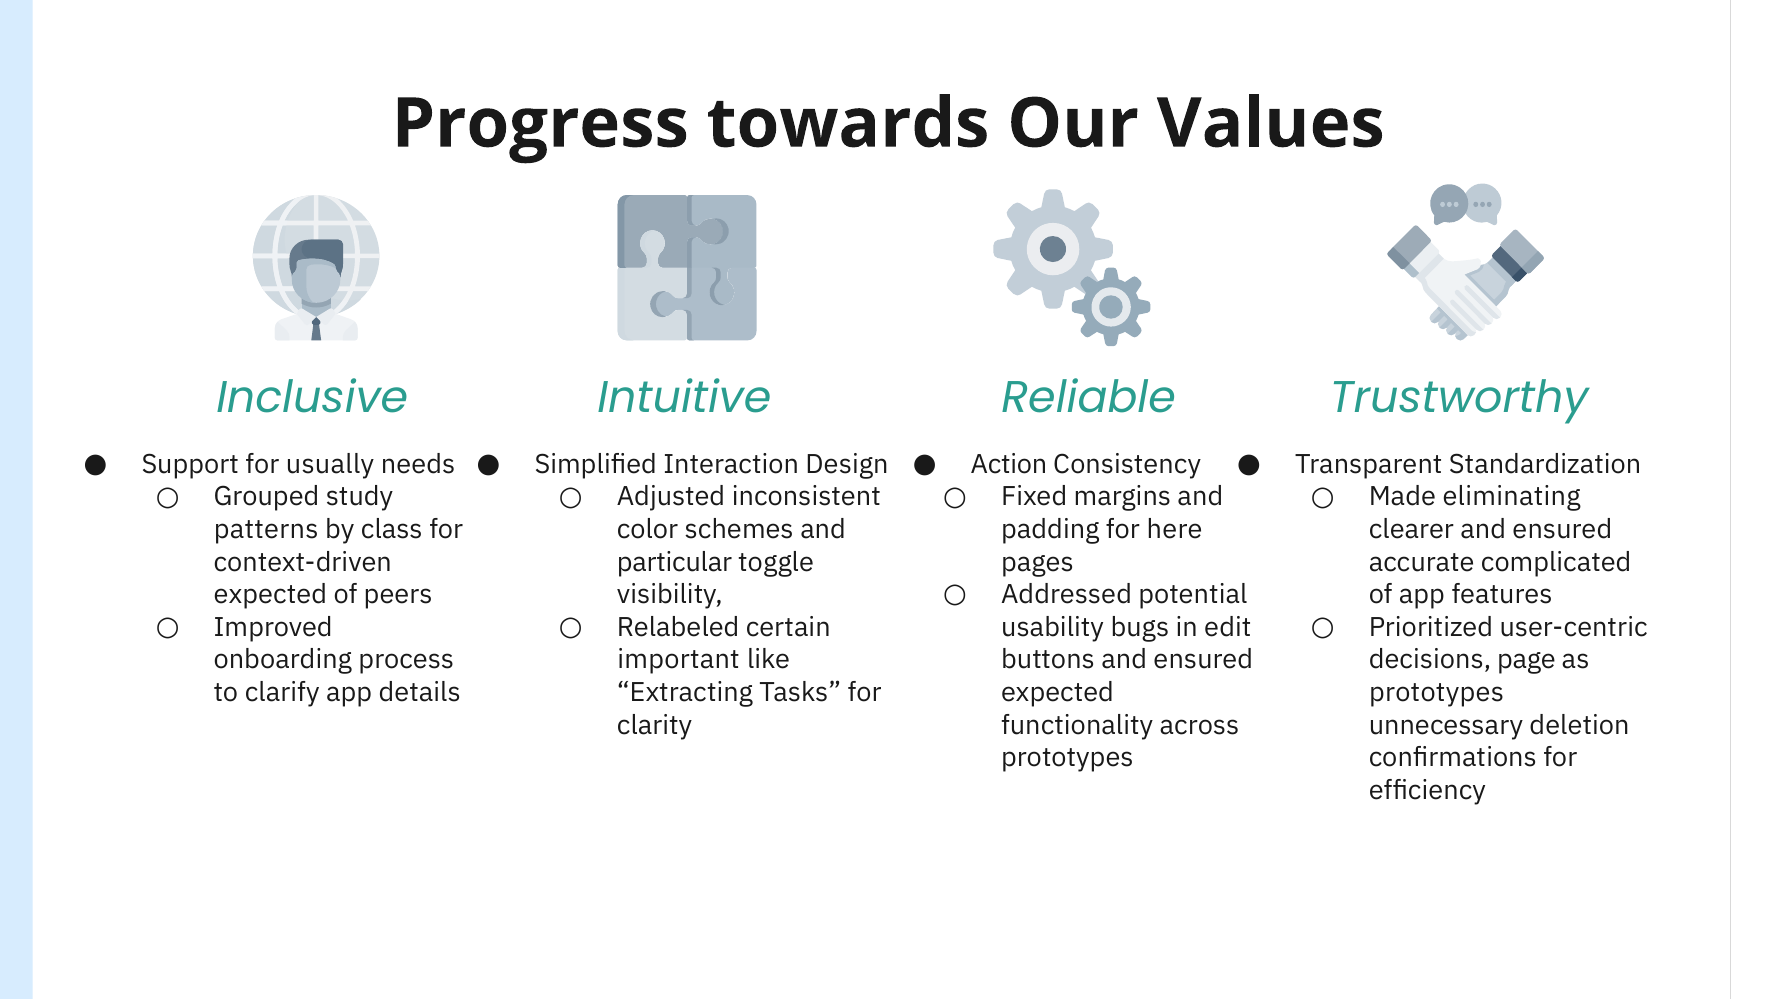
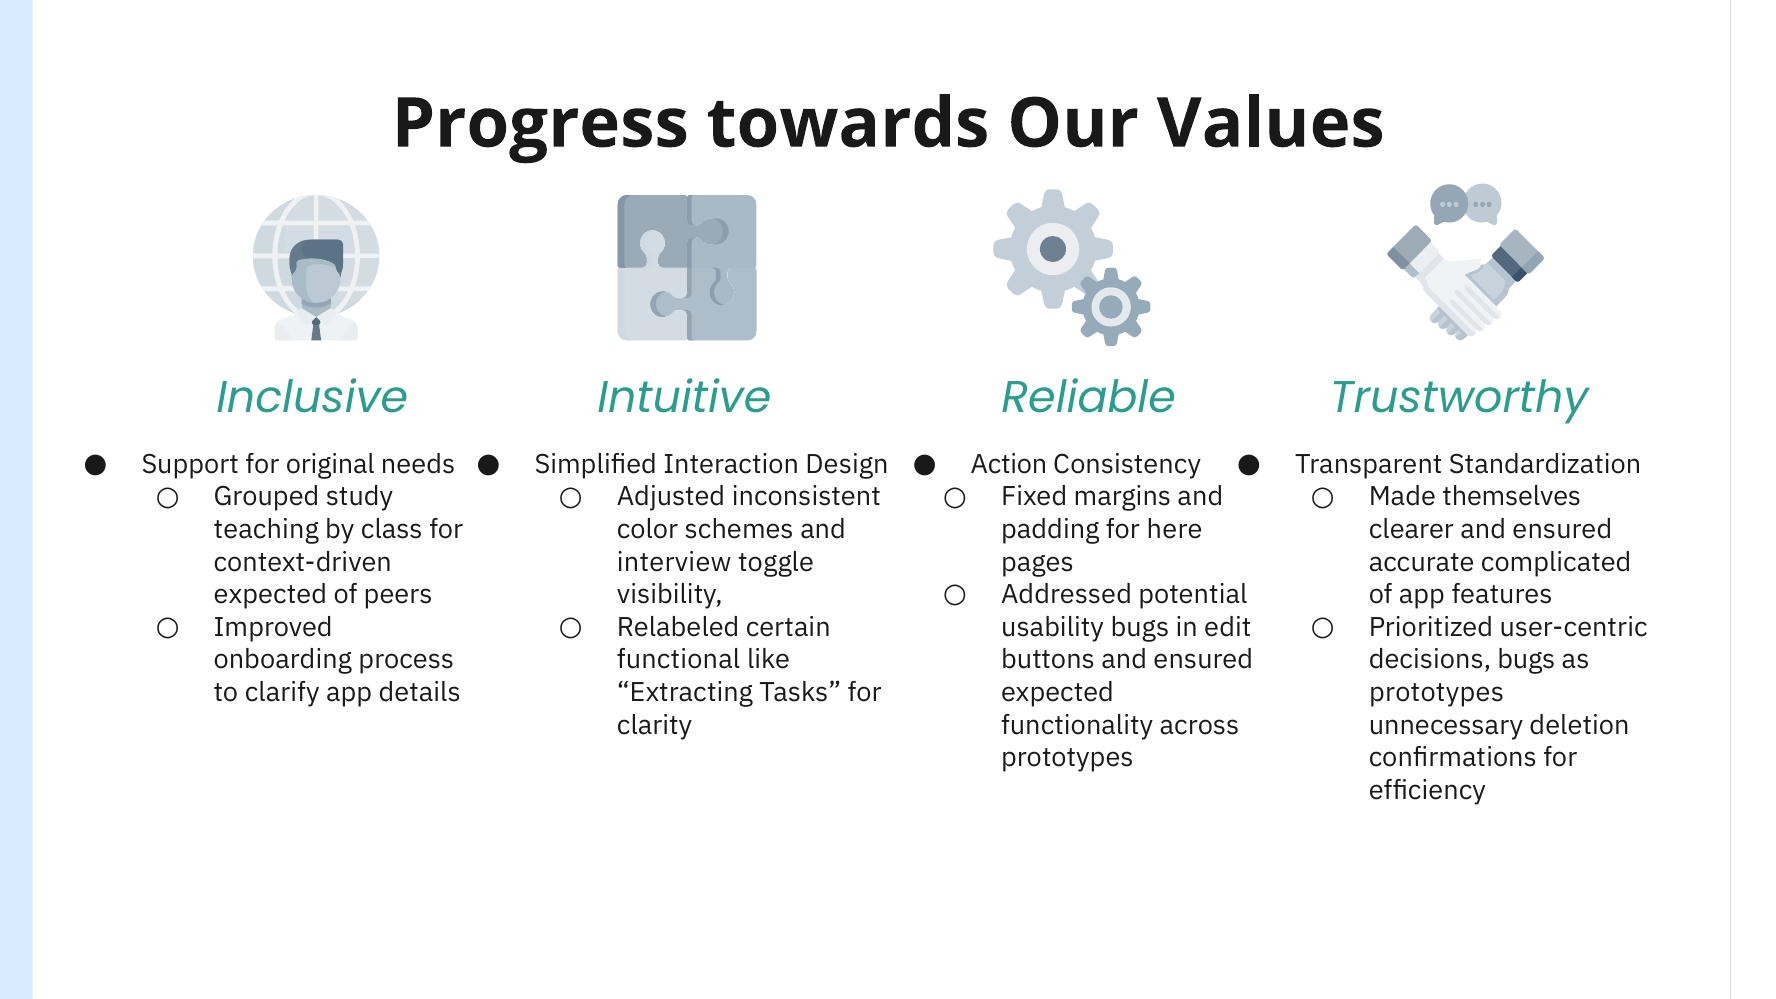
usually: usually -> original (330, 464)
eliminating: eliminating -> themselves (1512, 497)
patterns: patterns -> teaching (266, 530)
particular: particular -> interview (674, 562)
important: important -> functional (679, 660)
decisions page: page -> bugs (1526, 660)
